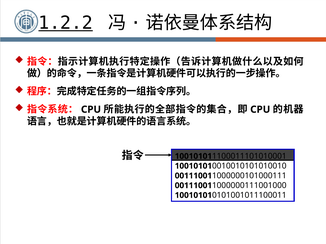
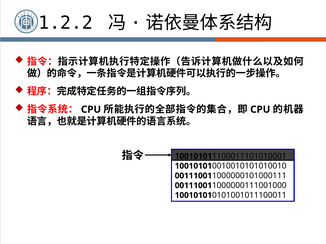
1.2.2 underline: present -> none (66, 23)
